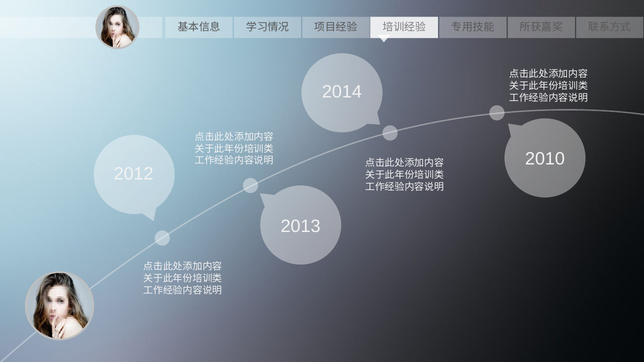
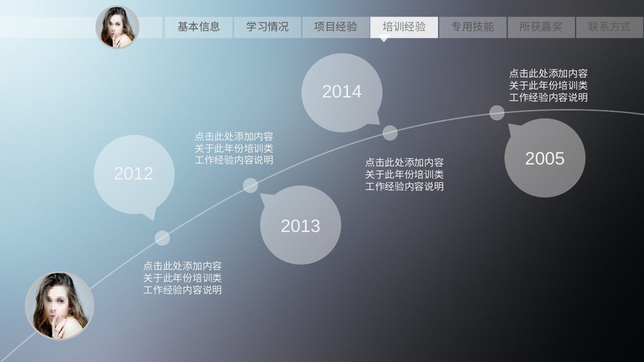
2010: 2010 -> 2005 (545, 159)
